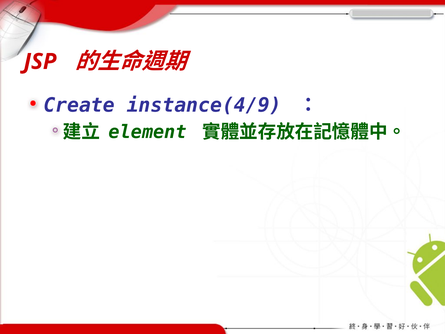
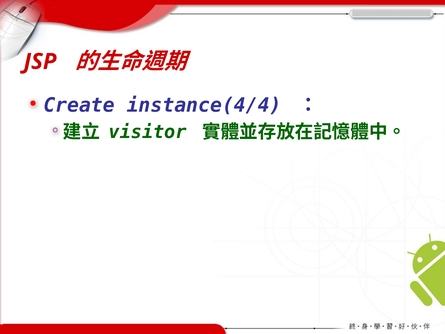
instance(4/9: instance(4/9 -> instance(4/4 (204, 105)
element: element -> visitor (148, 132)
